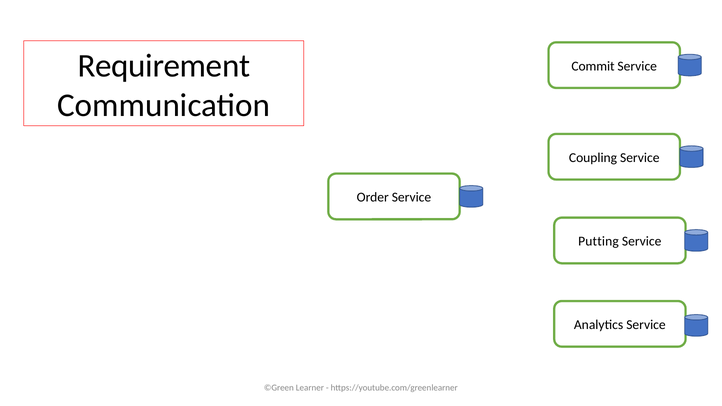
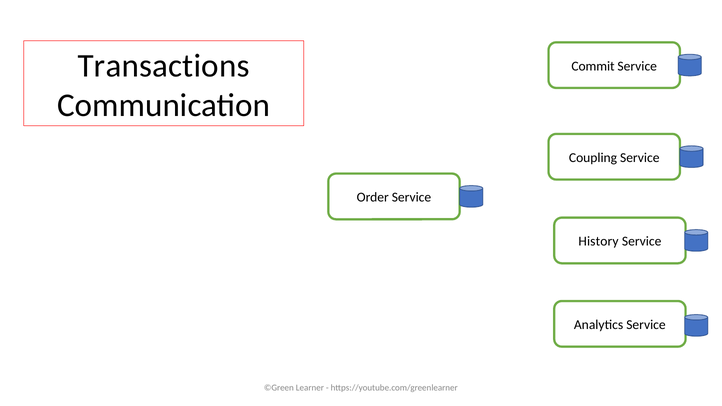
Requirement: Requirement -> Transactions (164, 66)
Putting: Putting -> History (598, 241)
